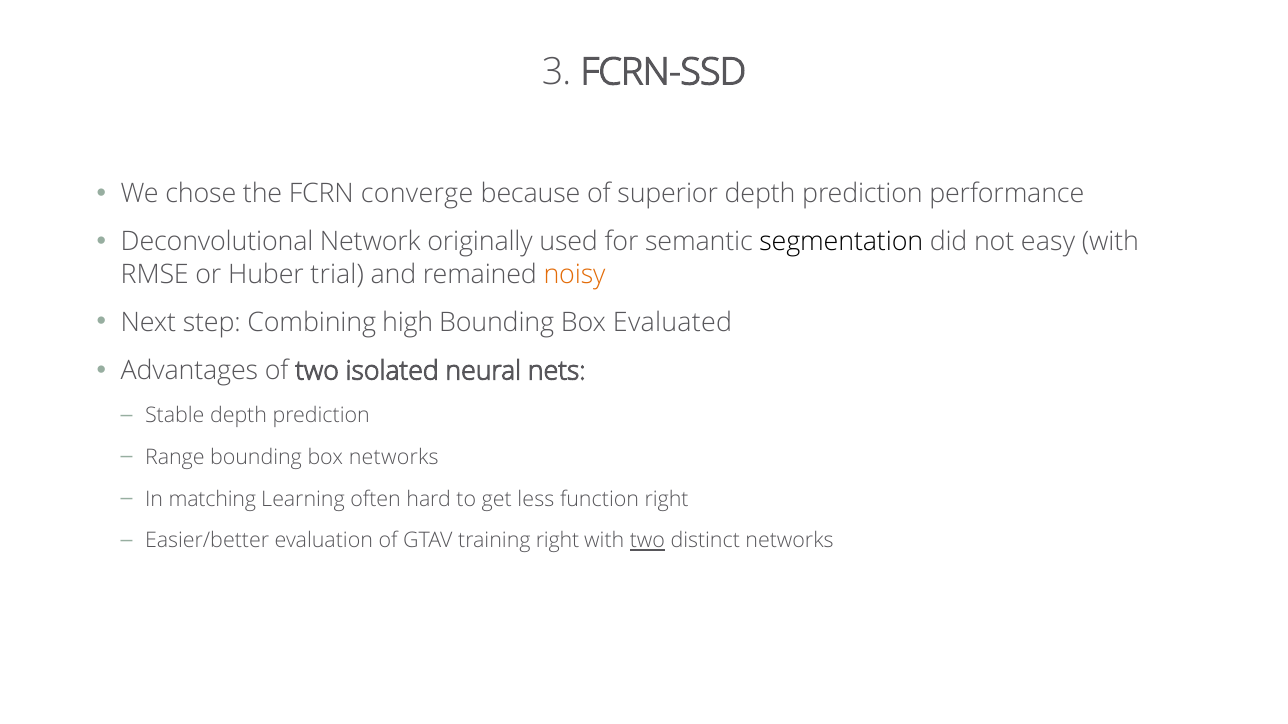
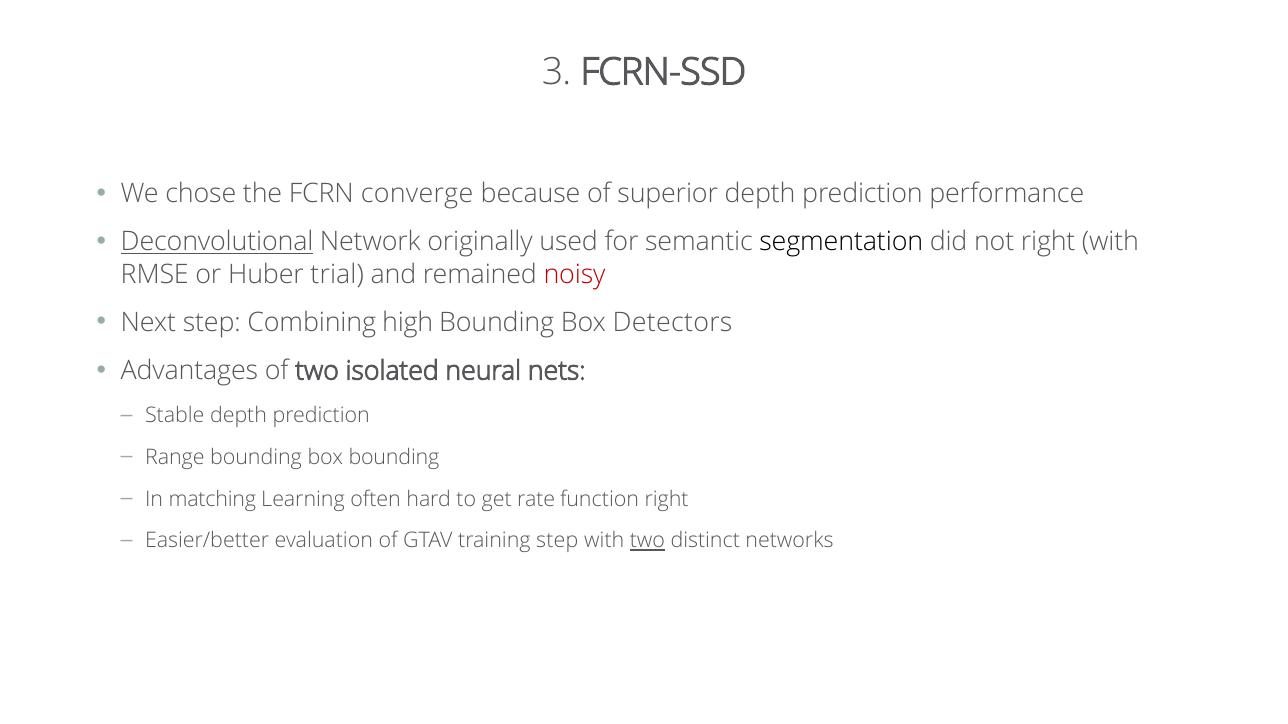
Deconvolutional underline: none -> present (217, 242)
not easy: easy -> right (1048, 242)
noisy colour: orange -> red (574, 274)
Evaluated: Evaluated -> Detectors (673, 323)
box networks: networks -> bounding (394, 457)
less: less -> rate (536, 499)
training right: right -> step (557, 541)
